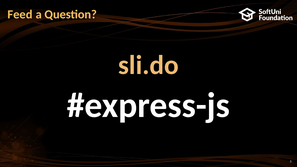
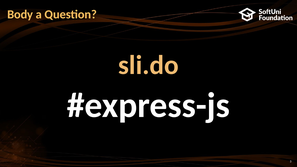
Feed: Feed -> Body (20, 14)
